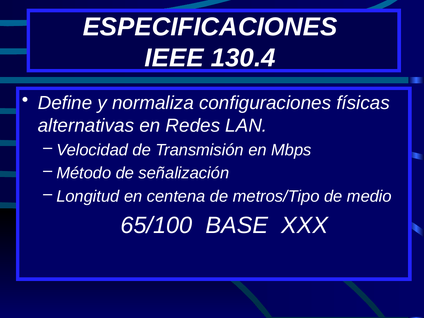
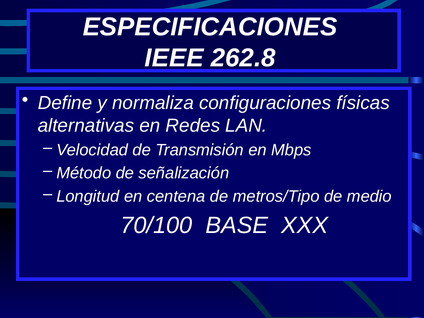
130.4: 130.4 -> 262.8 (243, 58)
65/100: 65/100 -> 70/100 (156, 225)
